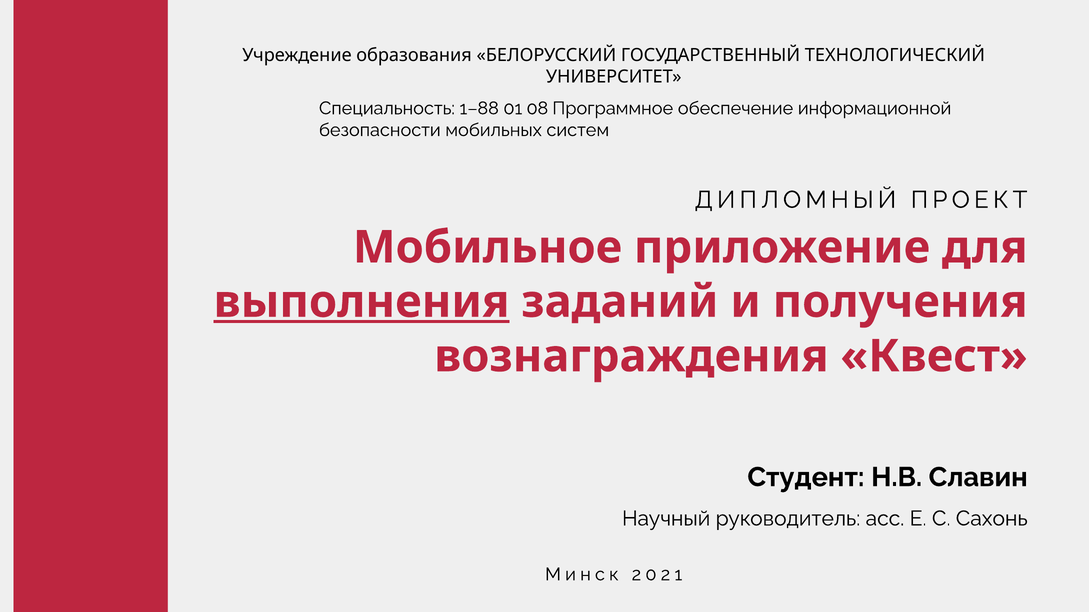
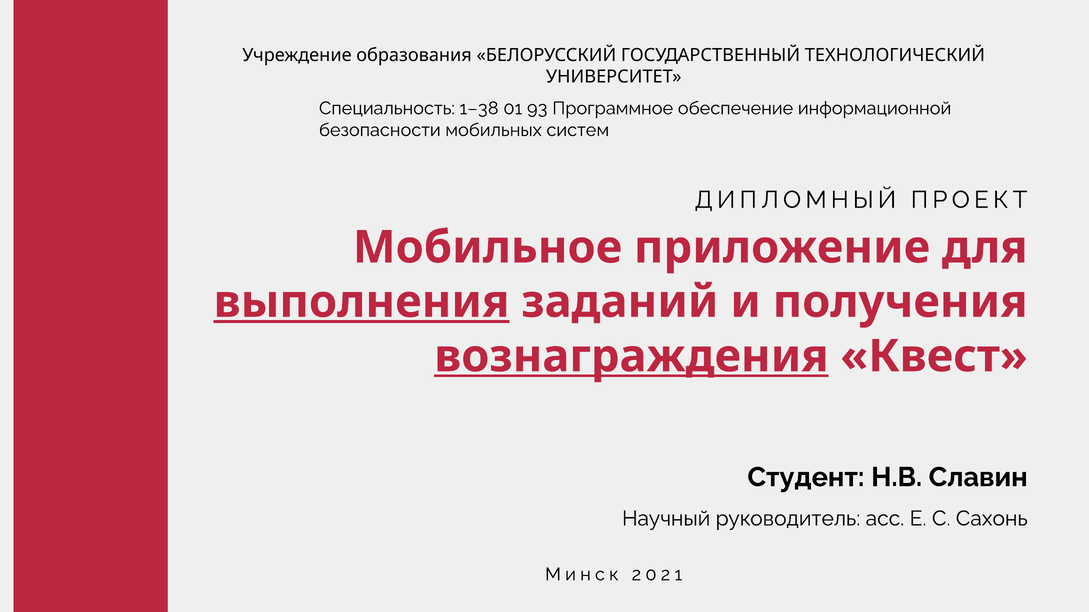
1–88: 1–88 -> 1–38 (479, 108)
08: 08 -> 93 (537, 108)
вознаграждения underline: none -> present (631, 357)
